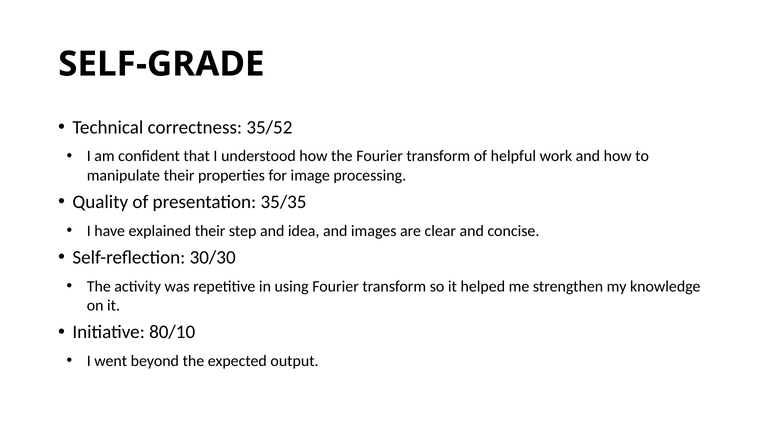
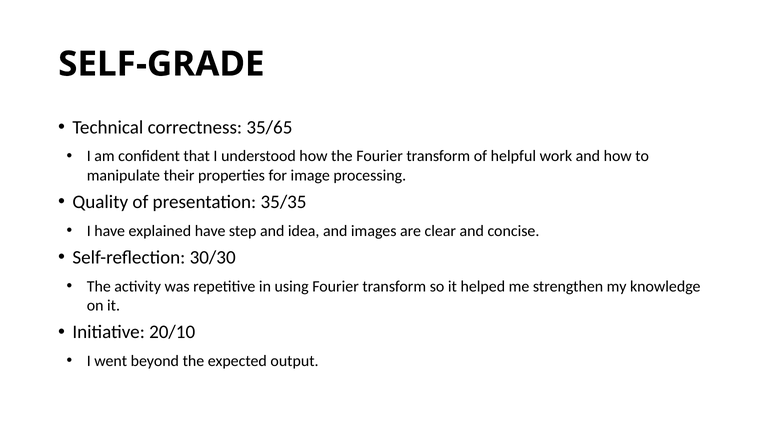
35/52: 35/52 -> 35/65 (269, 127)
explained their: their -> have (210, 231)
80/10: 80/10 -> 20/10 (172, 332)
